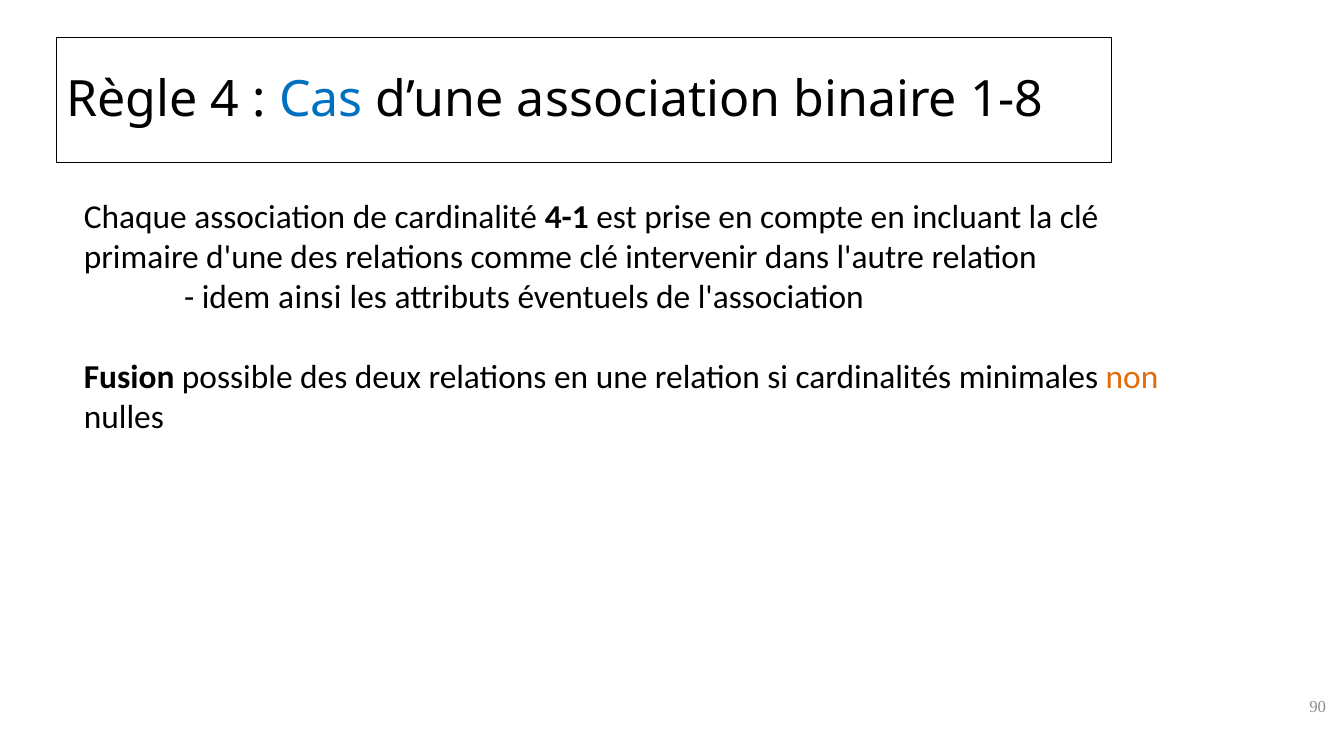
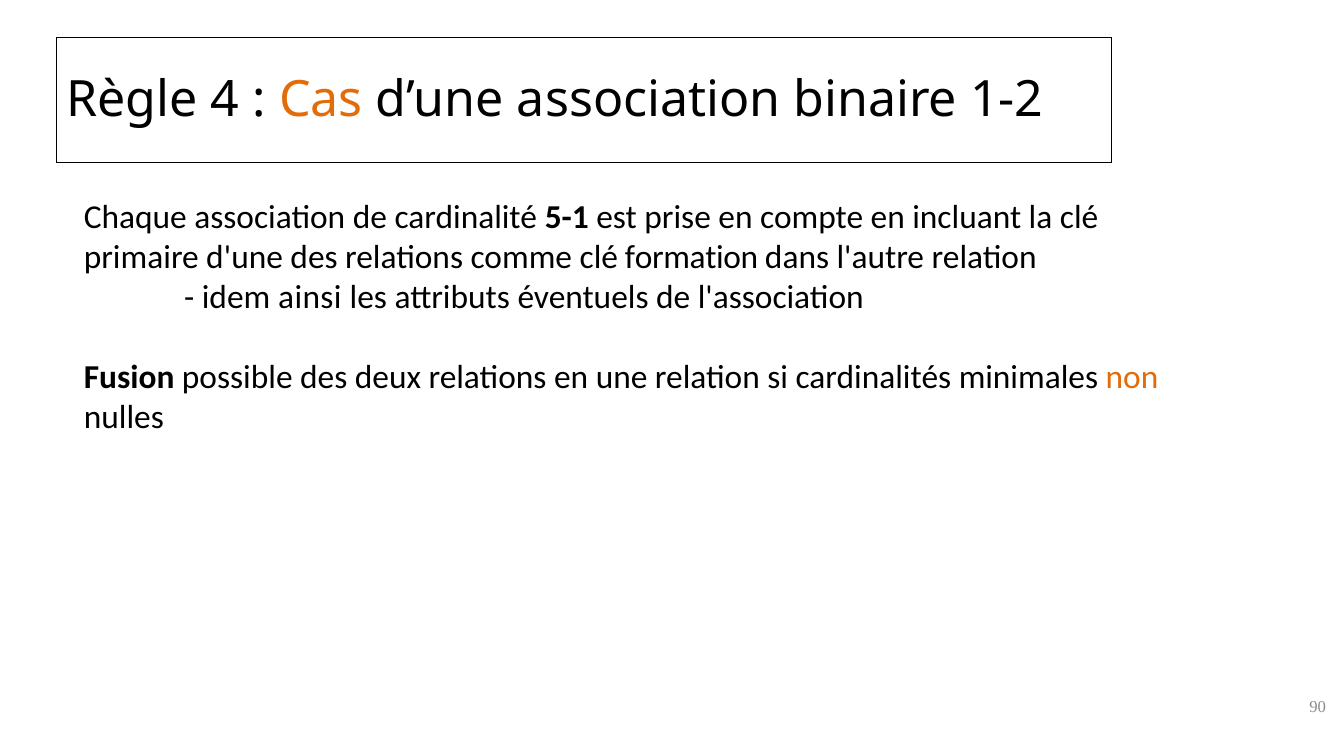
Cas colour: blue -> orange (321, 100)
1-8: 1-8 -> 1-2 (1007, 100)
4-1: 4-1 -> 5-1 (567, 218)
intervenir: intervenir -> formation (692, 258)
